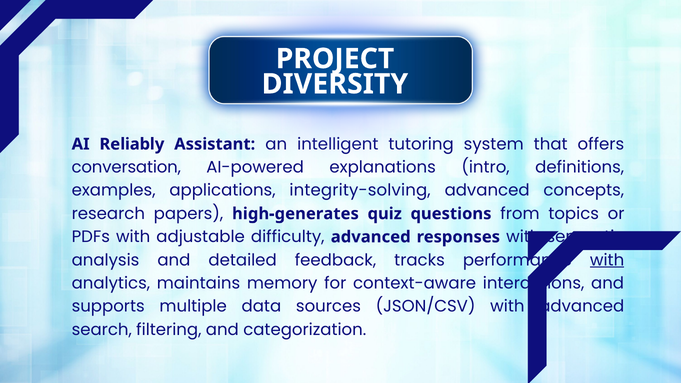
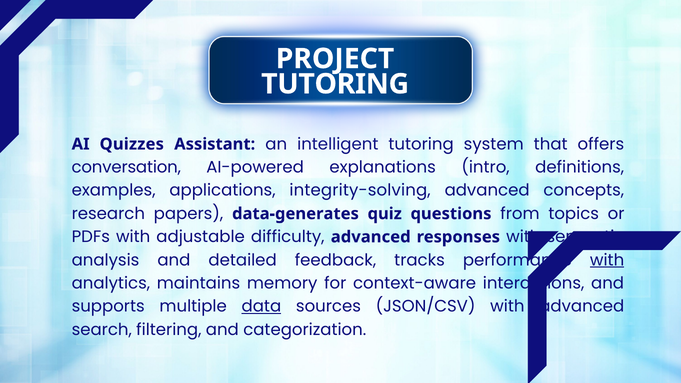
DIVERSITY: DIVERSITY -> TUTORING (335, 84)
Reliably: Reliably -> Quizzes (132, 144)
high-generates: high-generates -> data-generates (295, 214)
data underline: none -> present (261, 307)
